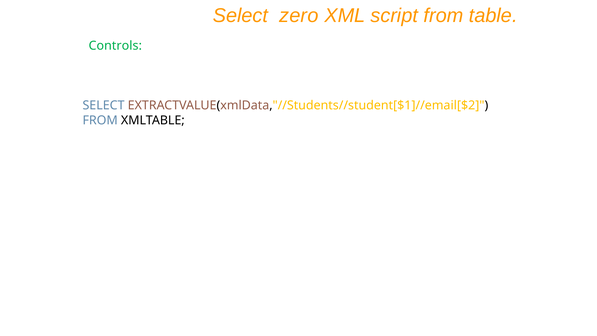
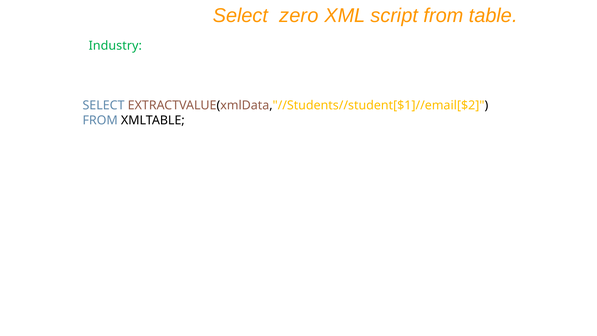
Controls: Controls -> Industry (115, 46)
